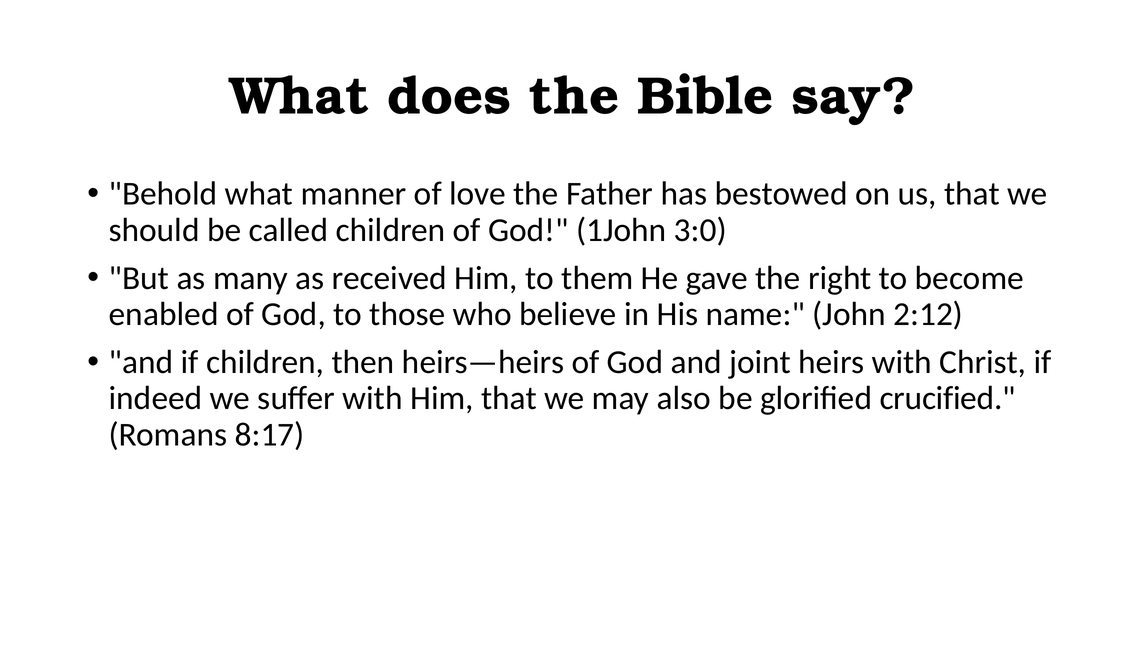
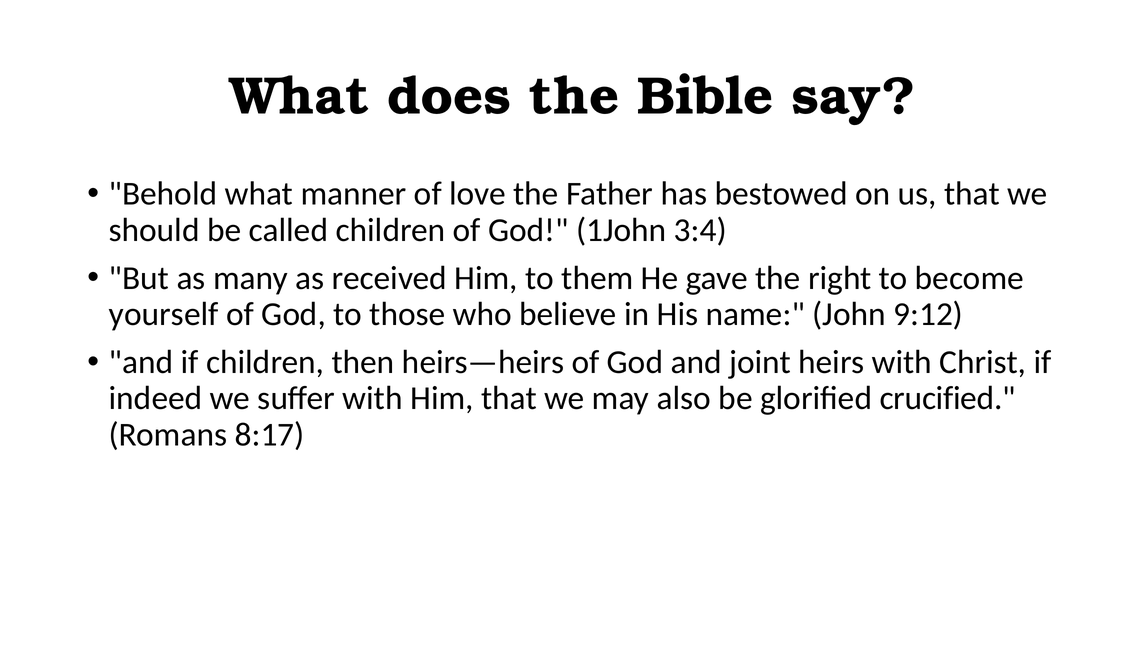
3:0: 3:0 -> 3:4 (700, 230)
enabled: enabled -> yourself (164, 314)
2:12: 2:12 -> 9:12 (928, 314)
